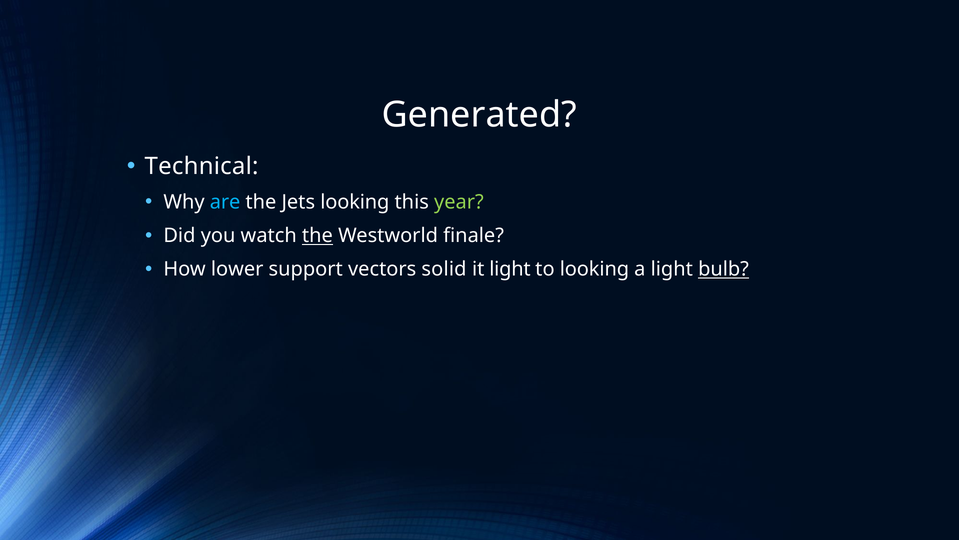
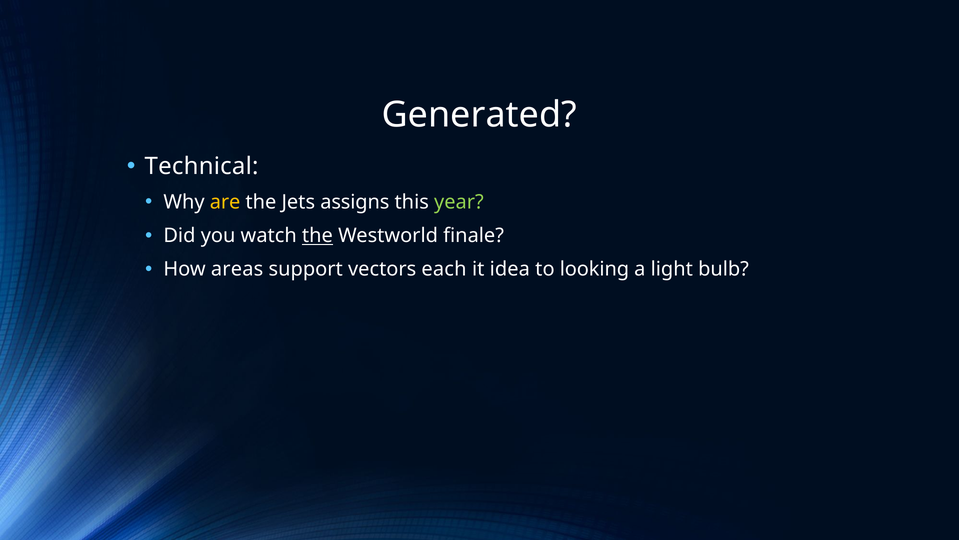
are colour: light blue -> yellow (225, 202)
Jets looking: looking -> assigns (355, 202)
lower: lower -> areas (237, 269)
solid: solid -> each (444, 269)
it light: light -> idea (510, 269)
bulb underline: present -> none (724, 269)
